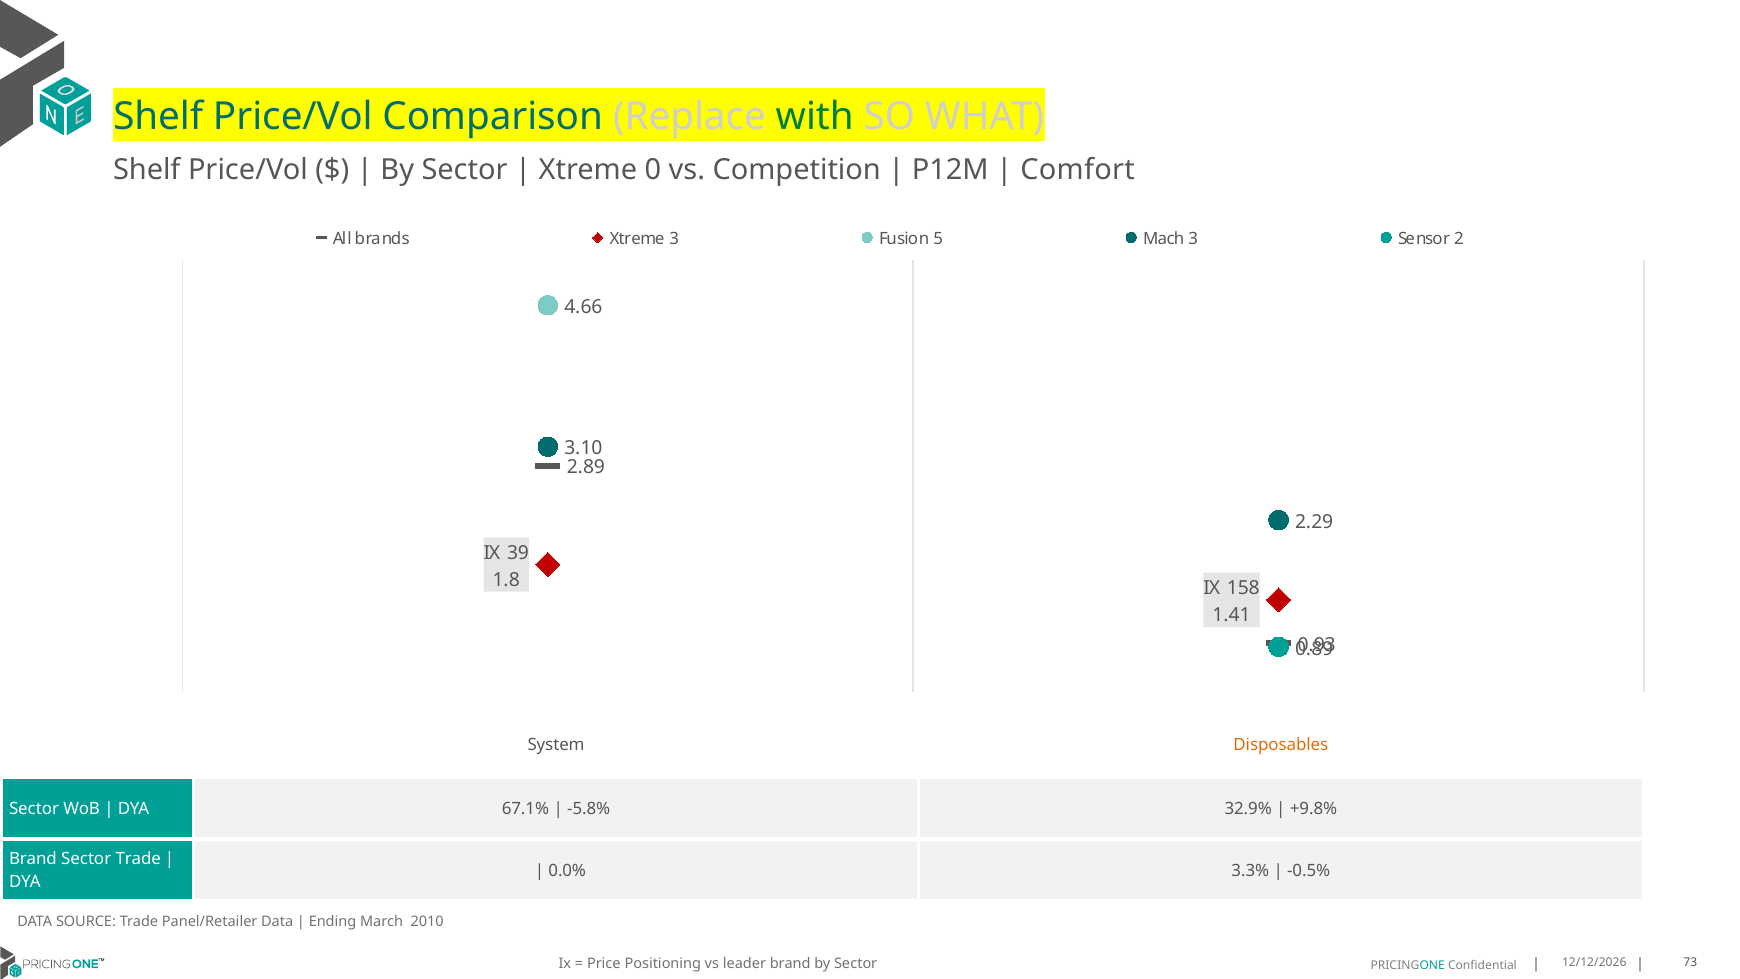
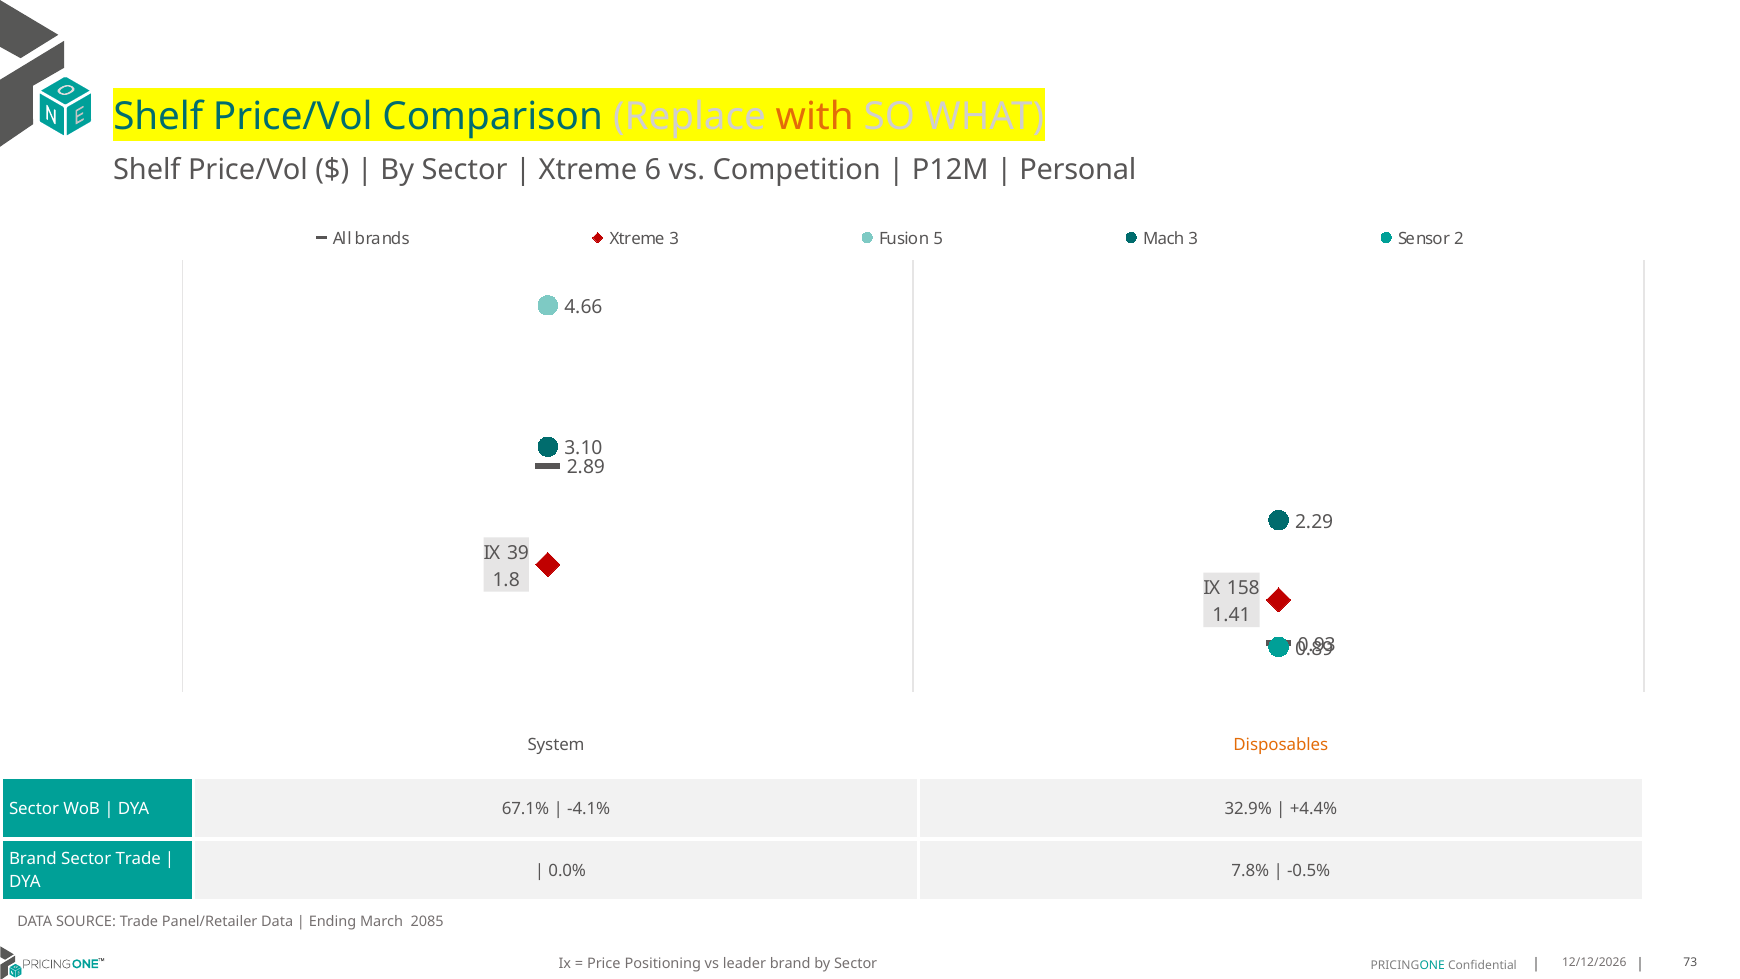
with colour: green -> orange (815, 117)
0: 0 -> 6 (653, 170)
Comfort: Comfort -> Personal (1078, 170)
-5.8%: -5.8% -> -4.1% (589, 809)
+9.8%: +9.8% -> +4.4% (1313, 809)
3.3%: 3.3% -> 7.8% (1250, 871)
2010: 2010 -> 2085 (427, 922)
